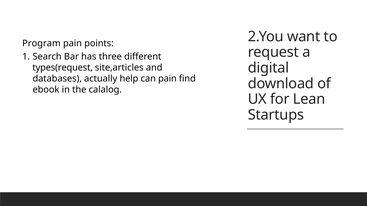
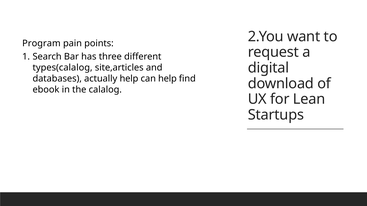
types(request: types(request -> types(calalog (63, 68)
can pain: pain -> help (167, 79)
